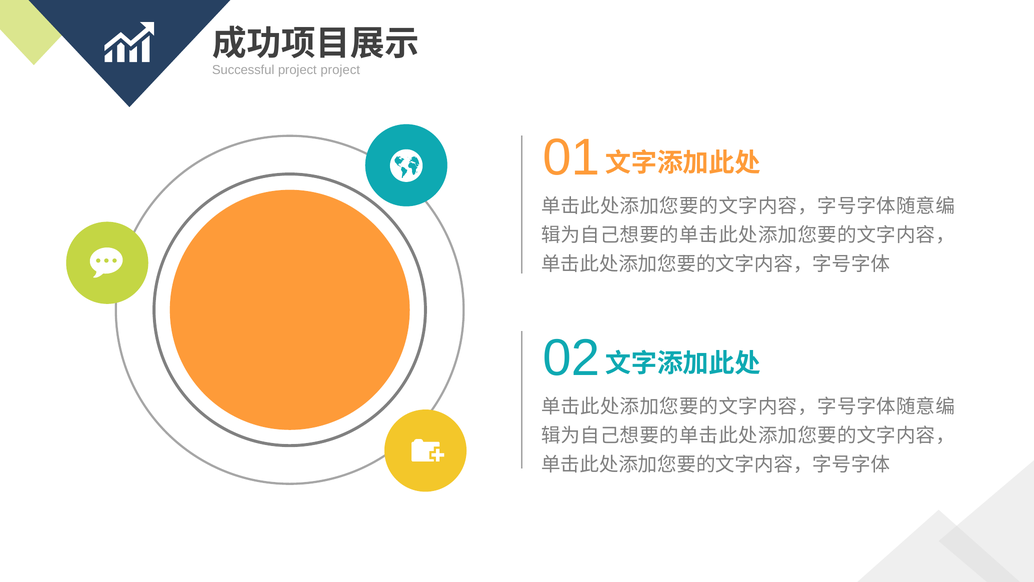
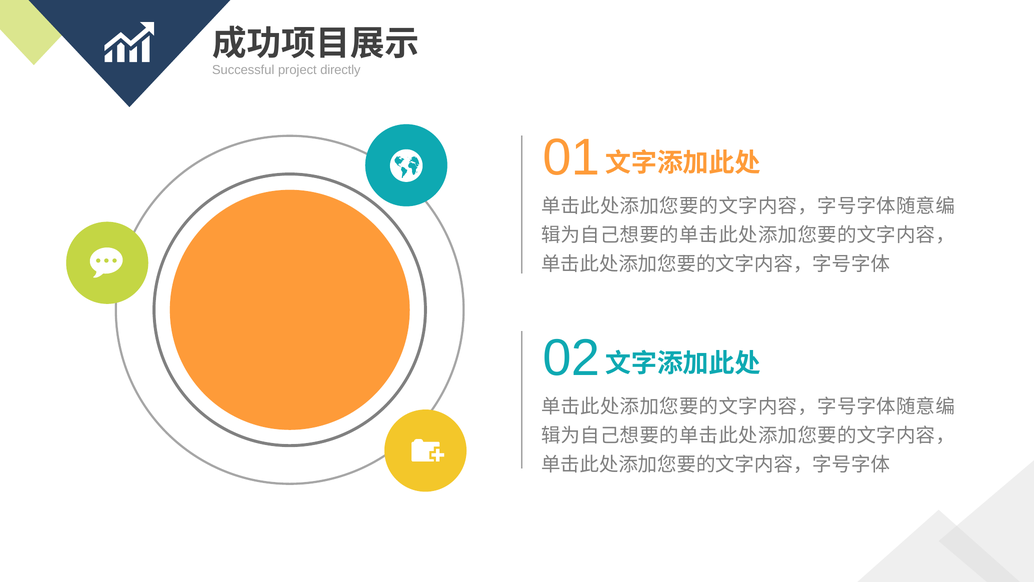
project project: project -> directly (340, 70)
